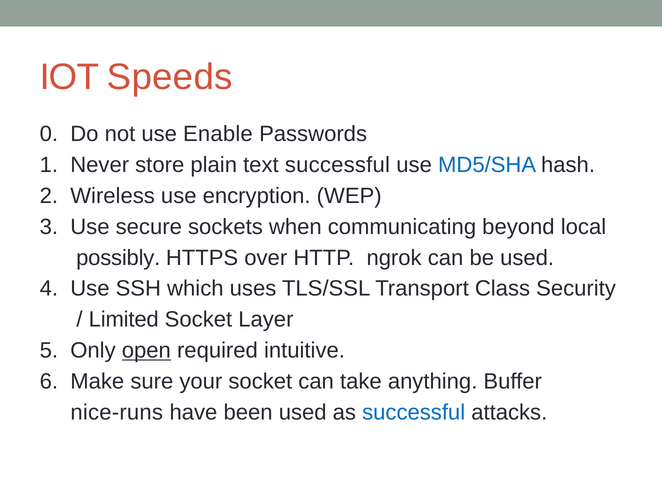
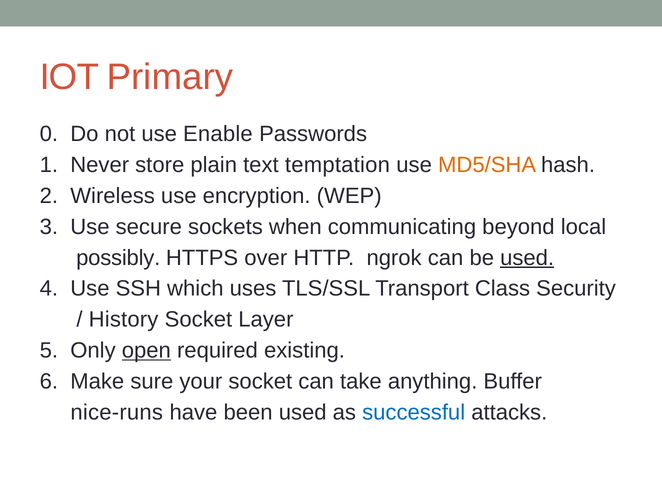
Speeds: Speeds -> Primary (170, 77)
text successful: successful -> temptation (337, 165)
MD5/SHA colour: blue -> orange (487, 165)
used underline: none -> present (527, 257)
Limited: Limited -> History (124, 319)
intuitive: intuitive -> existing (304, 350)
